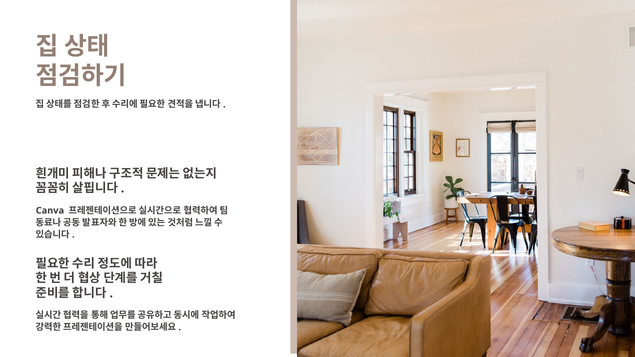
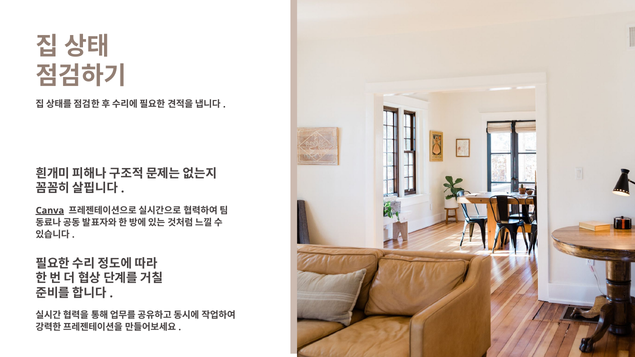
Canva underline: none -> present (50, 211)
